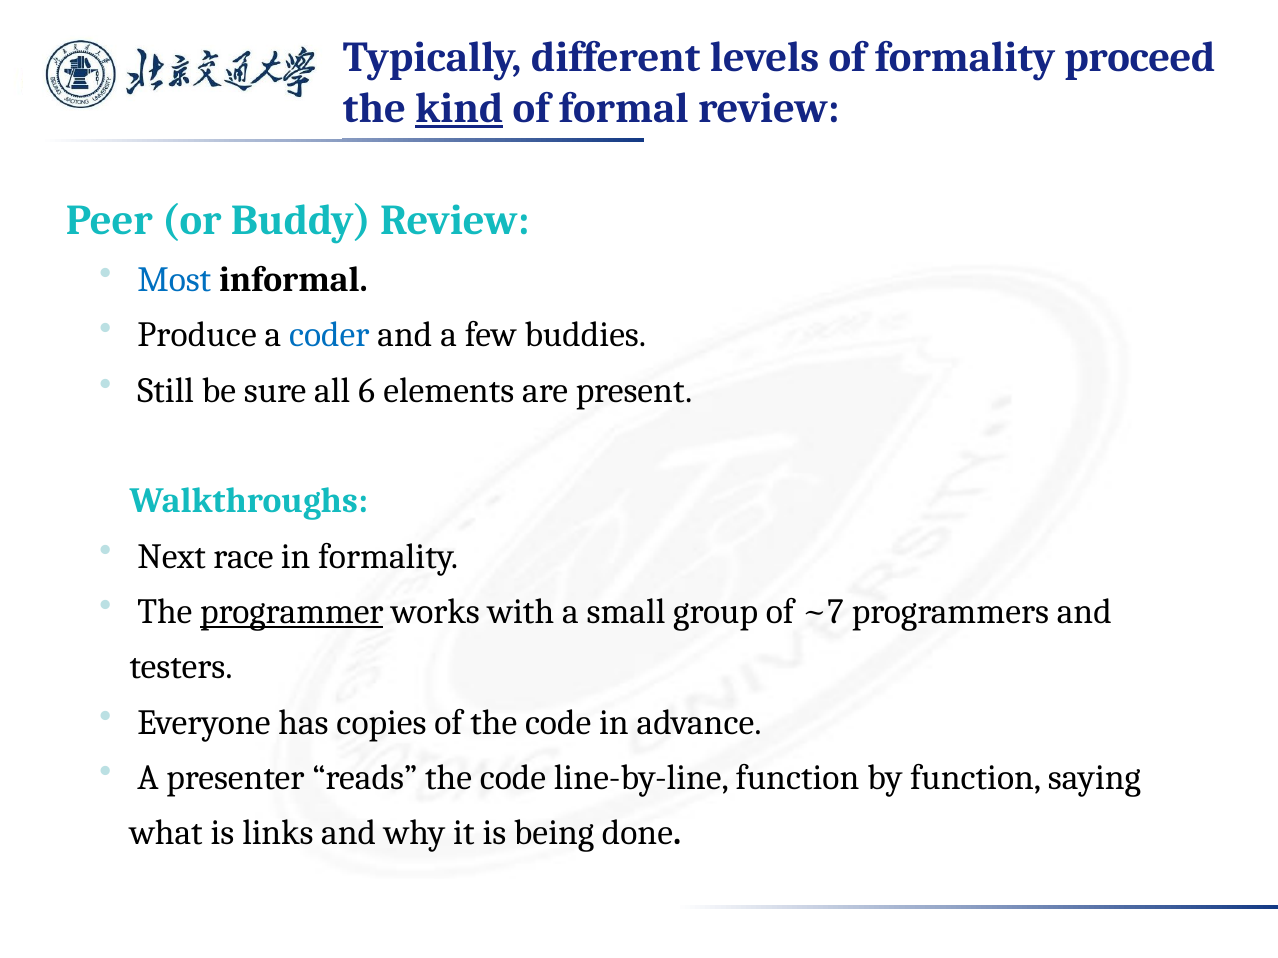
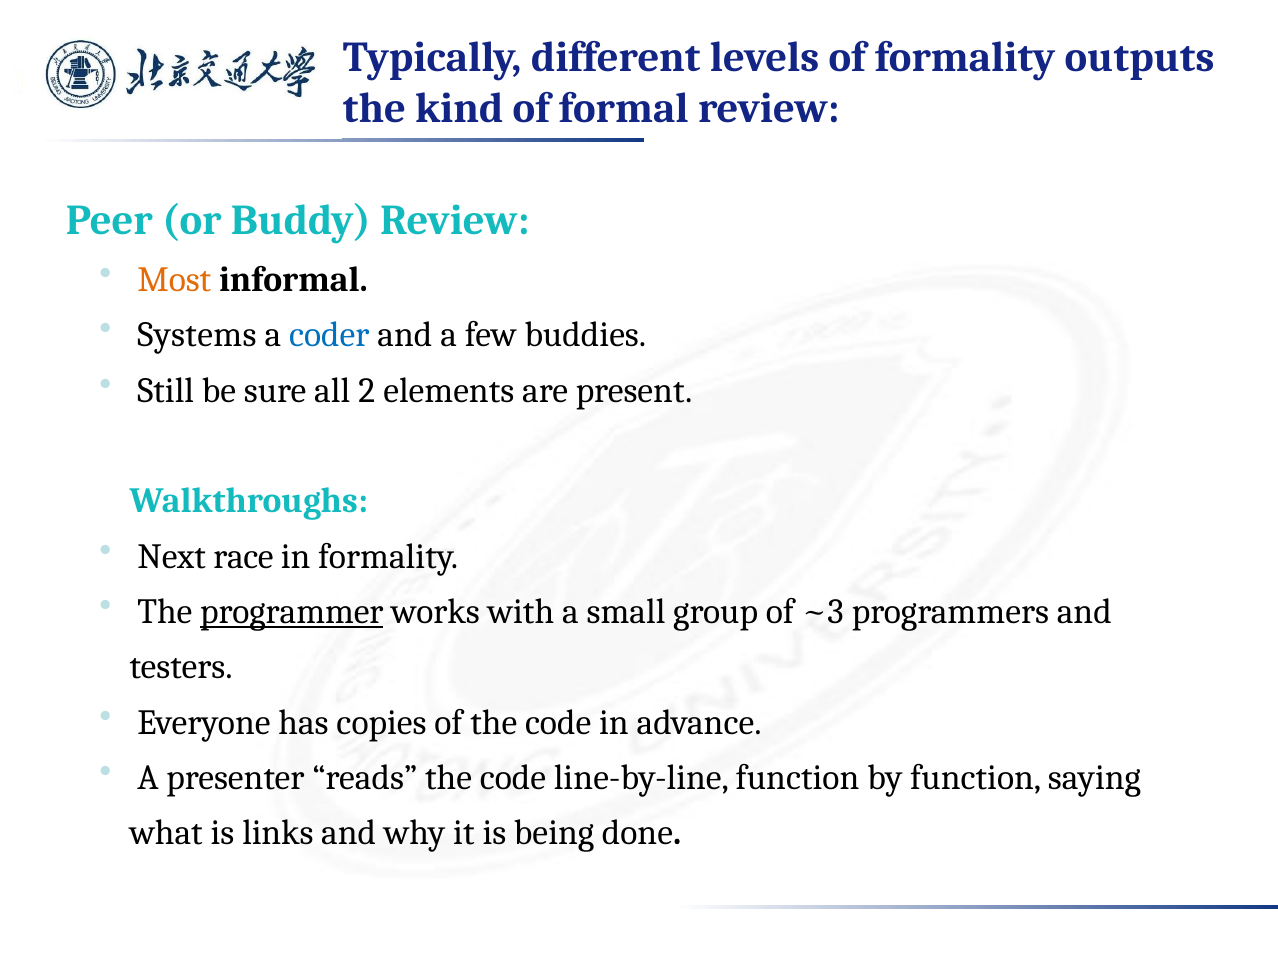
proceed: proceed -> outputs (1140, 57)
kind underline: present -> none (459, 109)
Most colour: blue -> orange (174, 280)
Produce: Produce -> Systems (197, 335)
6: 6 -> 2 (367, 390)
~7: ~7 -> ~3 (823, 612)
